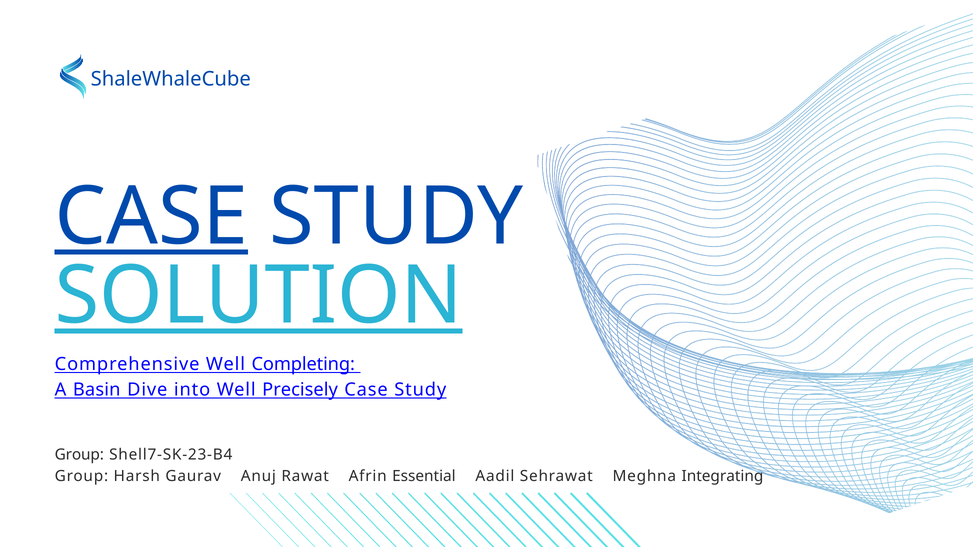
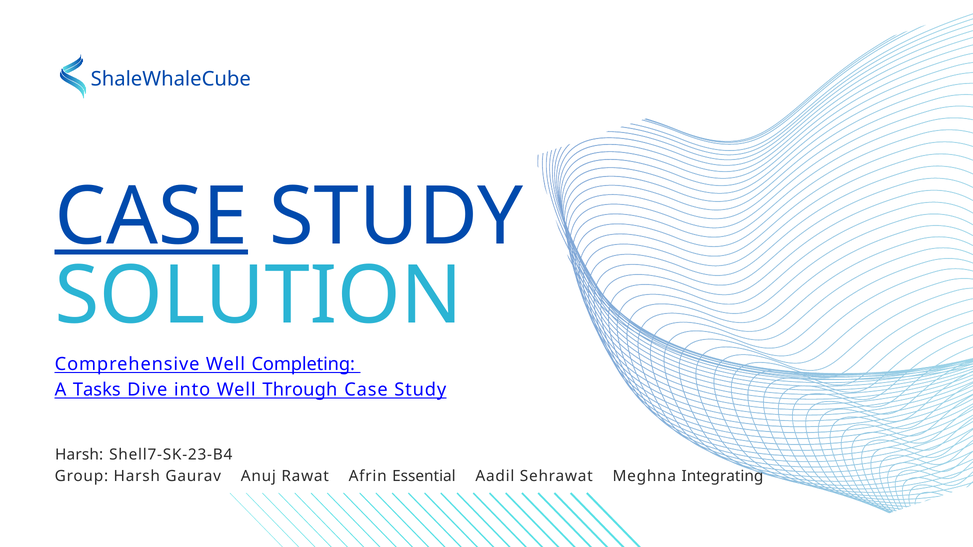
SOLUTION underline: present -> none (259, 296)
Basin: Basin -> Tasks (97, 390)
Precisely: Precisely -> Through (300, 390)
Group: Group -> Harsh (79, 455)
